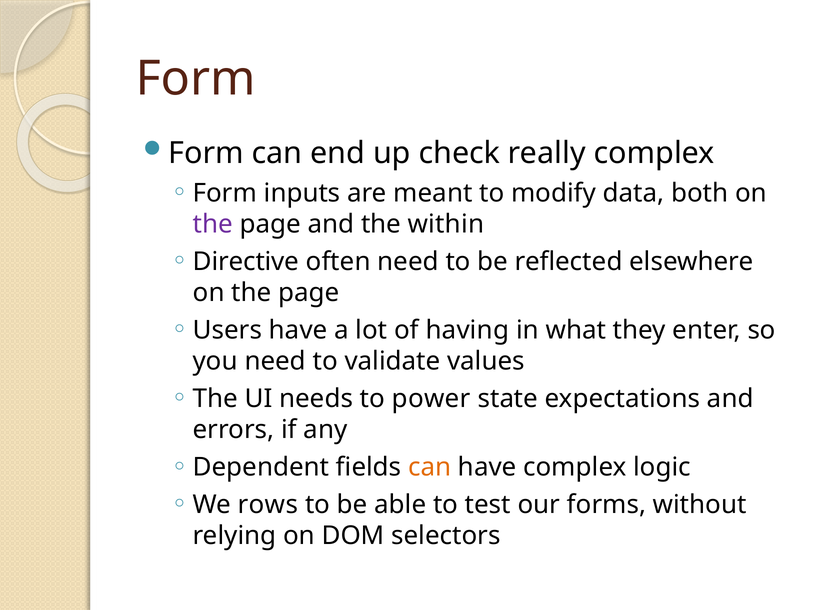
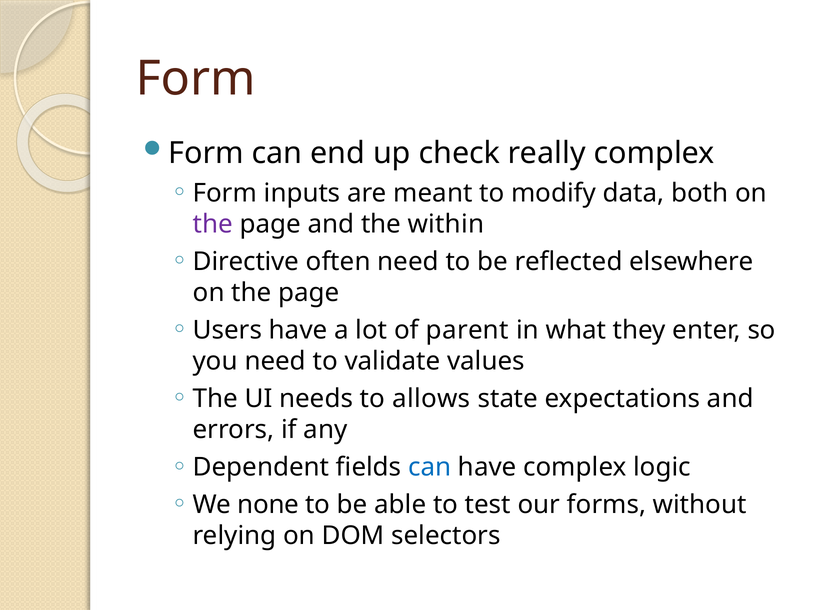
having: having -> parent (467, 330)
power: power -> allows (431, 399)
can colour: orange -> blue (430, 468)
rows: rows -> none (268, 505)
